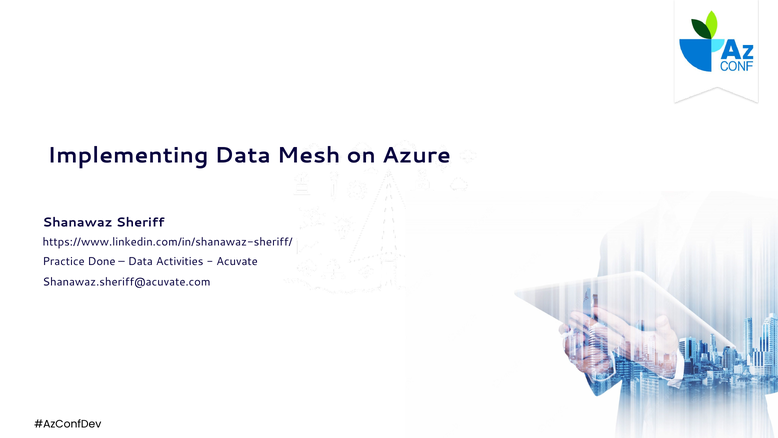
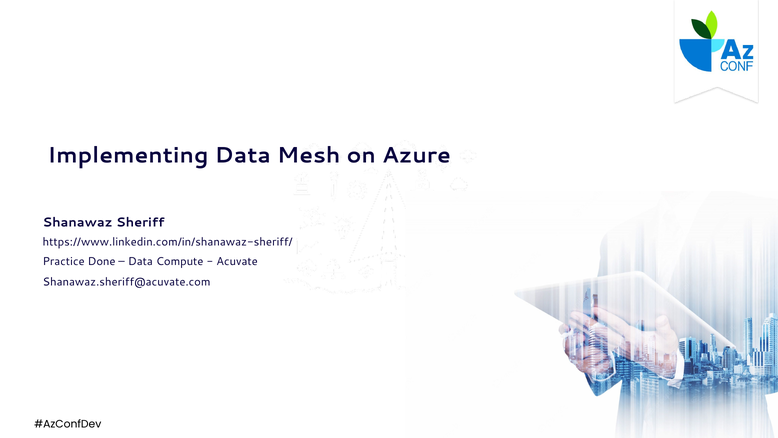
Activities: Activities -> Compute (180, 261)
